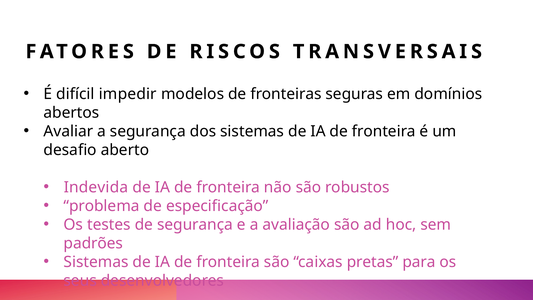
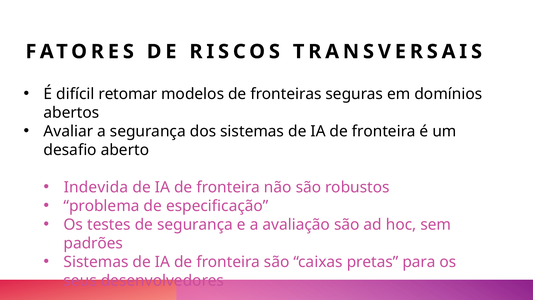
impedir: impedir -> retomar (128, 94)
